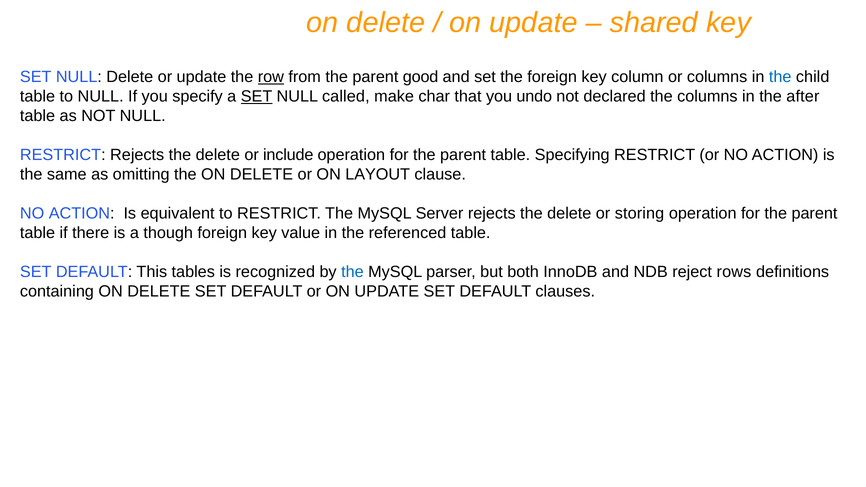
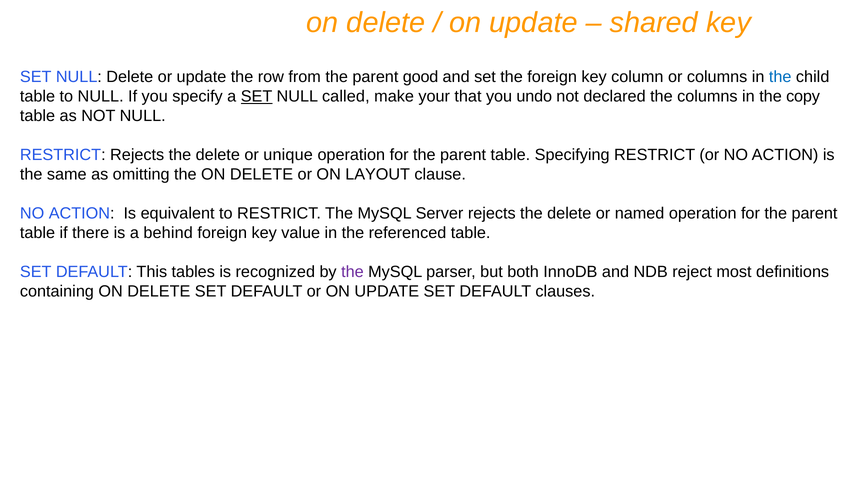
row underline: present -> none (271, 77)
char: char -> your (434, 97)
after: after -> copy (803, 97)
include: include -> unique (288, 155)
storing: storing -> named (640, 214)
though: though -> behind (168, 233)
the colour: blue -> purple (352, 272)
rows: rows -> most (734, 272)
